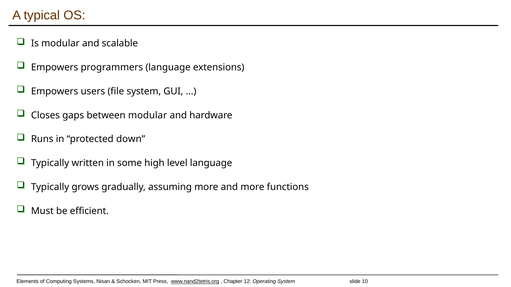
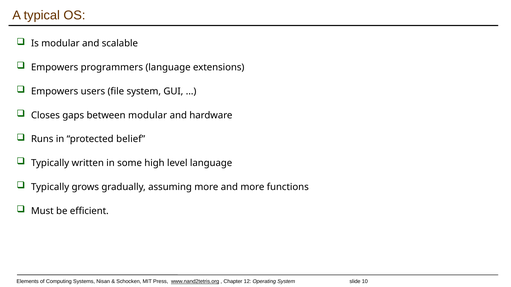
down: down -> belief (131, 139)
